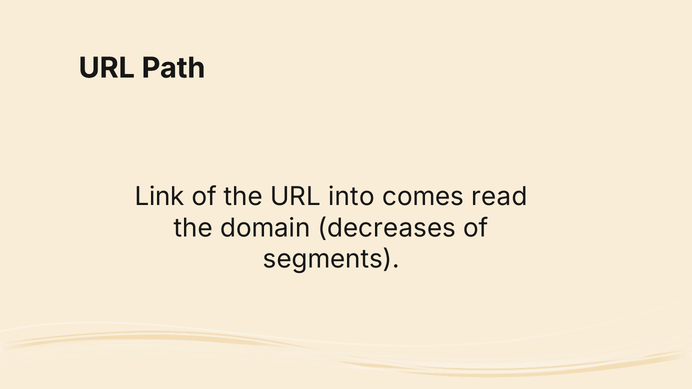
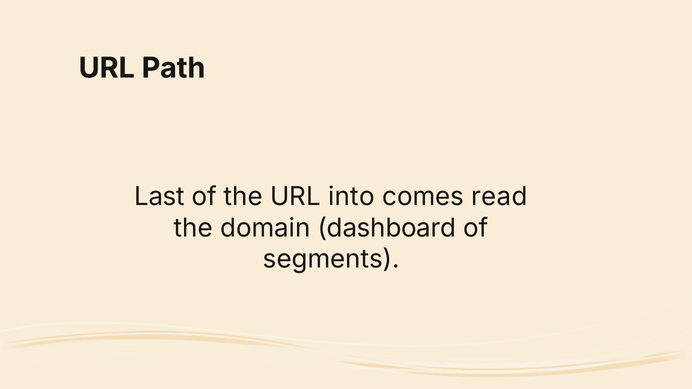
Link: Link -> Last (160, 197)
decreases: decreases -> dashboard (387, 228)
